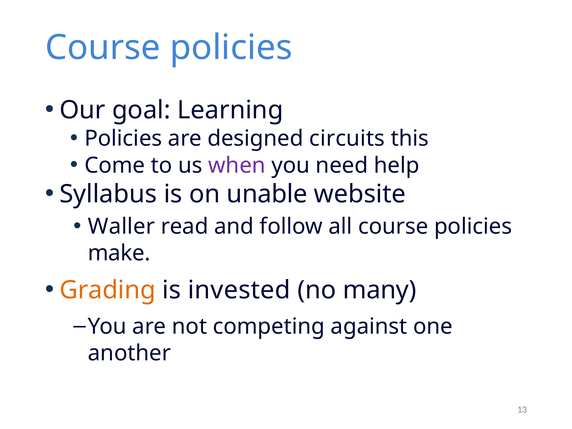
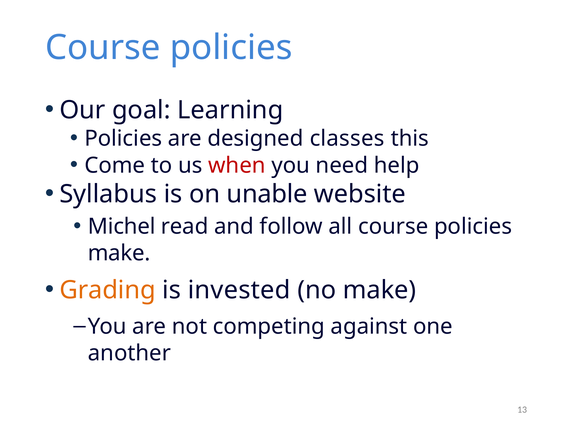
circuits: circuits -> classes (347, 139)
when colour: purple -> red (237, 165)
Waller: Waller -> Michel (122, 227)
no many: many -> make (379, 290)
